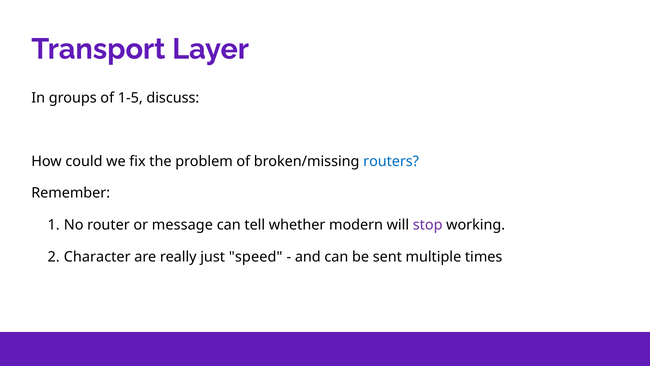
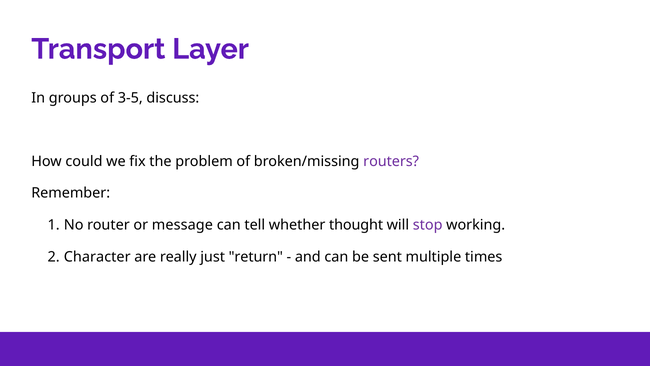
1-5: 1-5 -> 3-5 (130, 98)
routers colour: blue -> purple (391, 161)
modern: modern -> thought (356, 225)
speed: speed -> return (256, 257)
